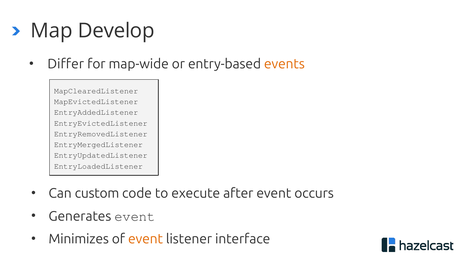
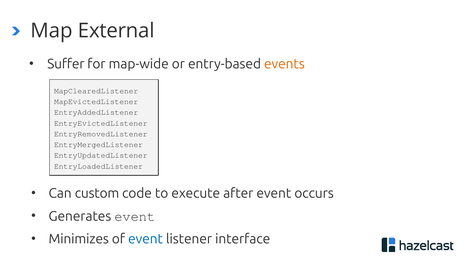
Develop: Develop -> External (116, 31)
Differ: Differ -> Suffer (66, 64)
event colour: orange -> blue (146, 239)
